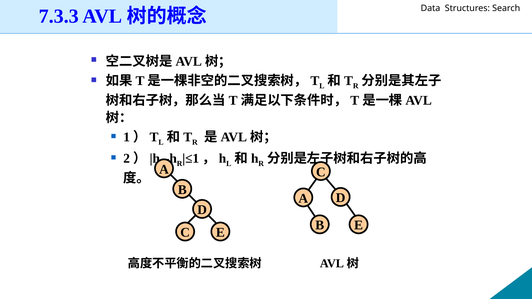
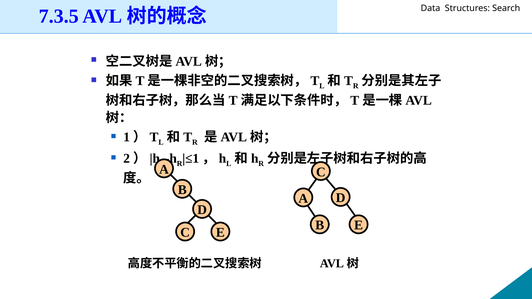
7.3.3: 7.3.3 -> 7.3.5 (59, 16)
